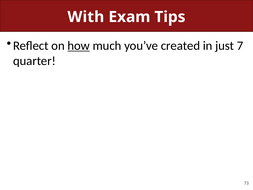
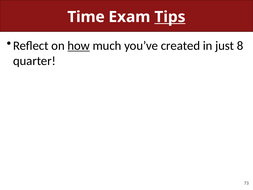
With: With -> Time (86, 17)
Tips underline: none -> present (170, 17)
7: 7 -> 8 (240, 46)
